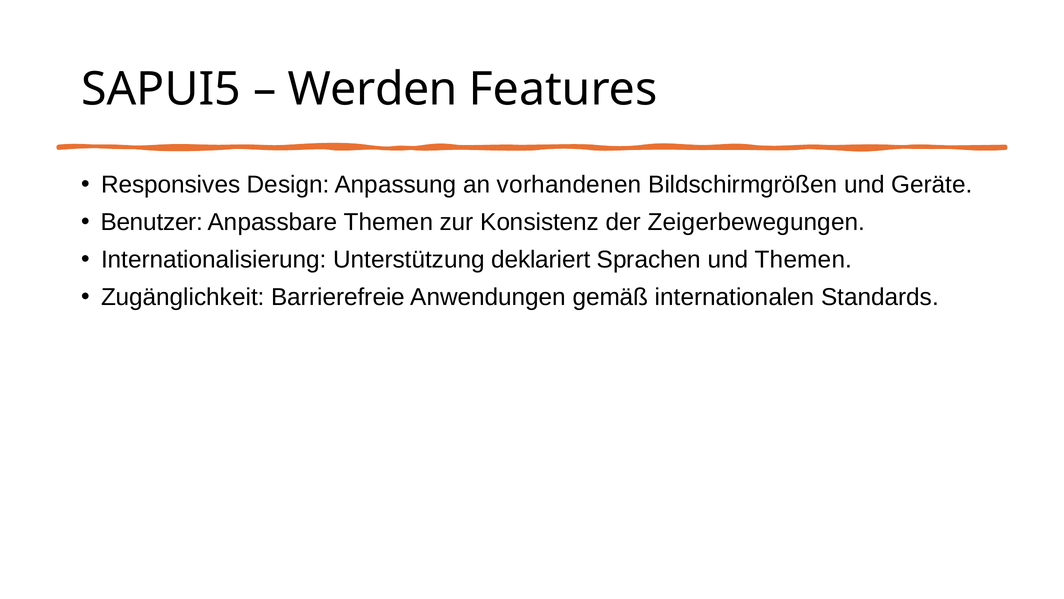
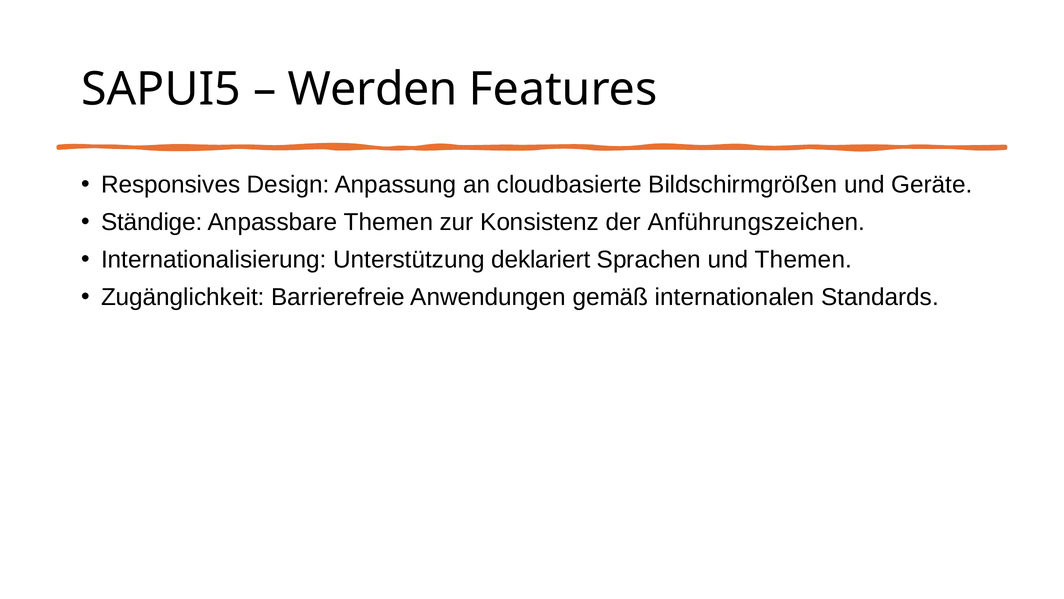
vorhandenen: vorhandenen -> cloudbasierte (569, 185)
Benutzer: Benutzer -> Ständige (152, 222)
Zeigerbewegungen: Zeigerbewegungen -> Anführungszeichen (756, 222)
